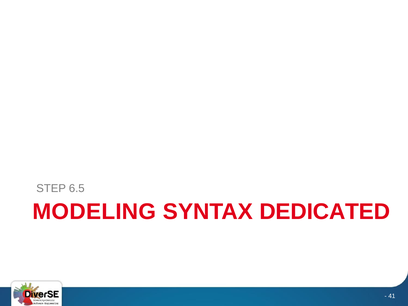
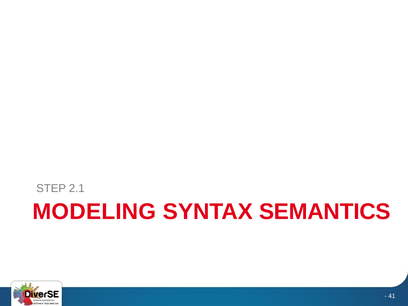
6.5: 6.5 -> 2.1 (77, 189)
DEDICATED: DEDICATED -> SEMANTICS (325, 212)
